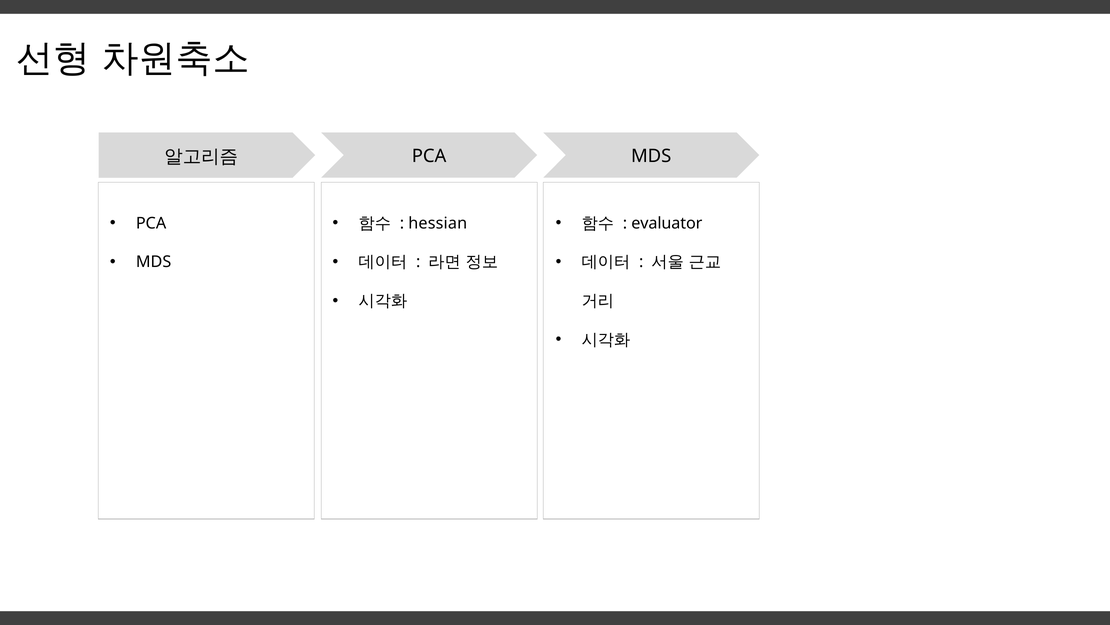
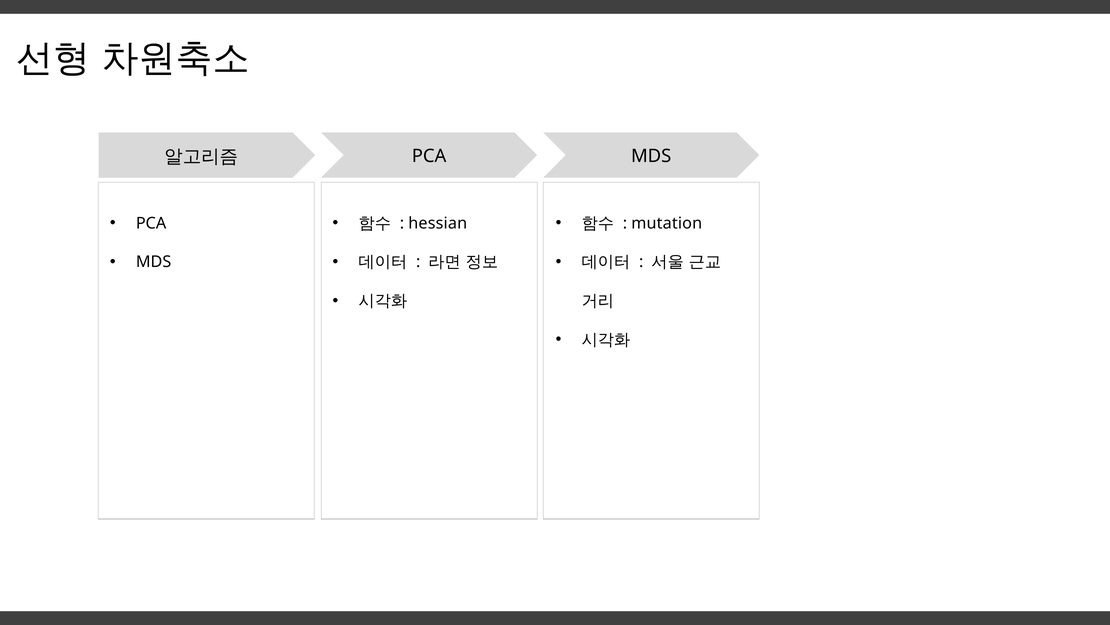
evaluator: evaluator -> mutation (667, 223)
